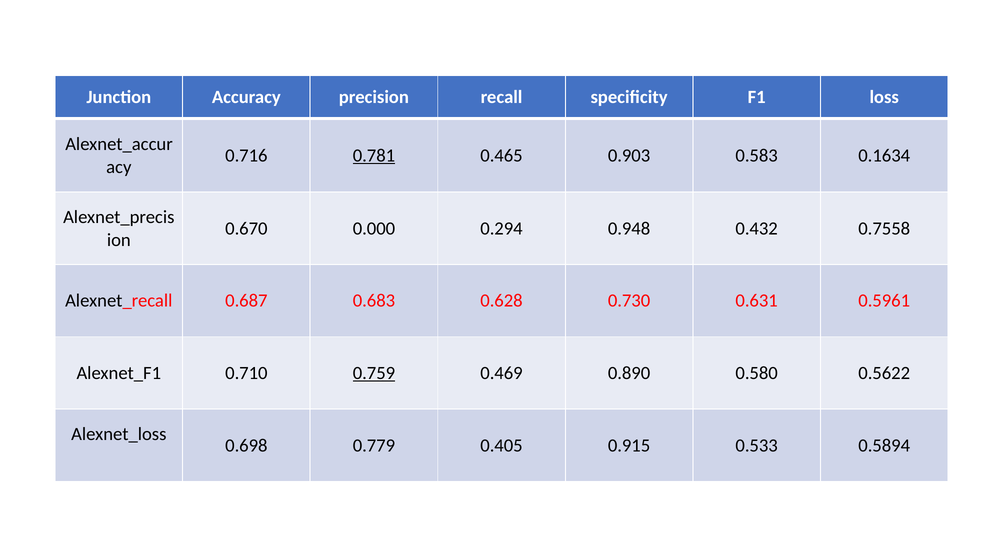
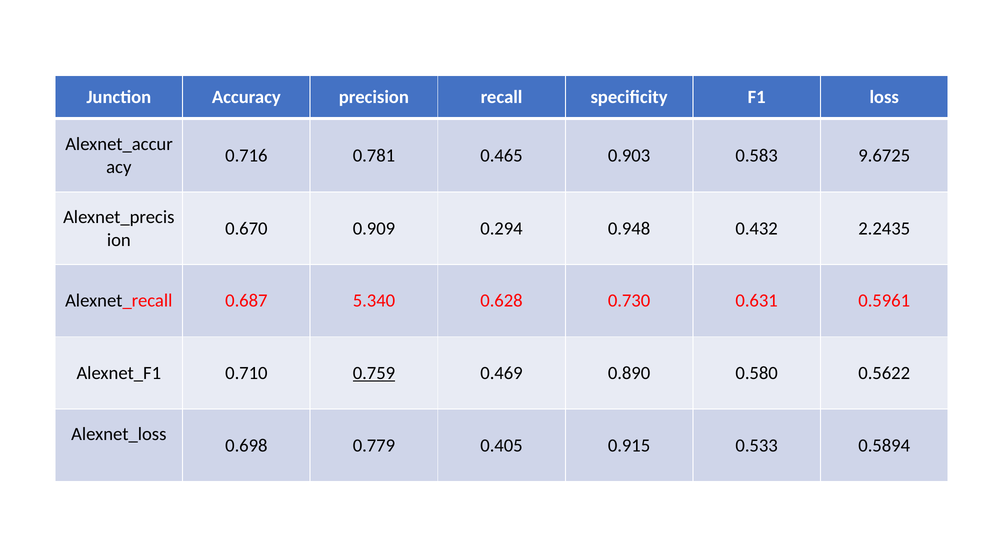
0.781 underline: present -> none (374, 156)
0.1634: 0.1634 -> 9.6725 (884, 156)
0.000: 0.000 -> 0.909 (374, 229)
0.7558: 0.7558 -> 2.2435 (884, 229)
0.683: 0.683 -> 5.340 (374, 301)
